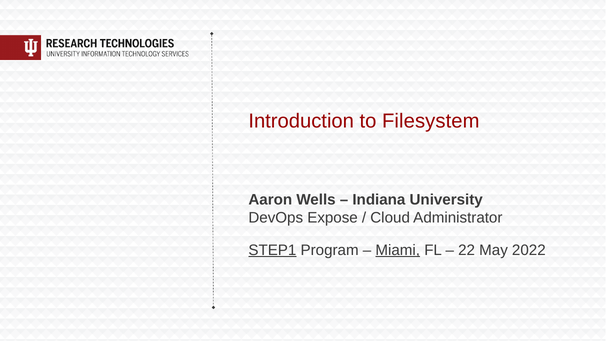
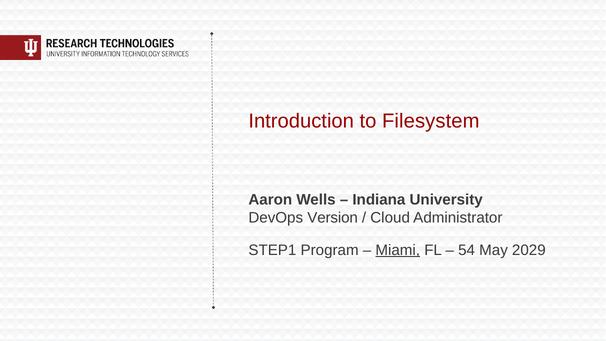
Expose: Expose -> Version (333, 218)
STEP1 underline: present -> none (272, 250)
22: 22 -> 54 (467, 250)
2022: 2022 -> 2029 (529, 250)
